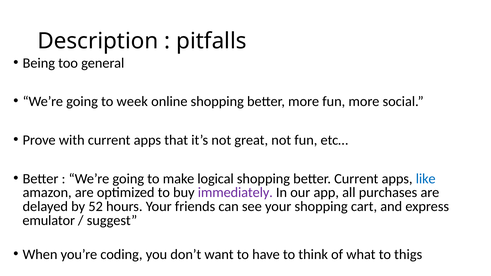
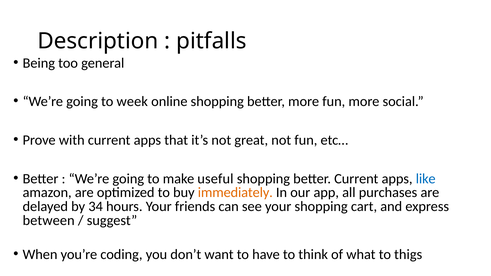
logical: logical -> useful (215, 179)
immediately colour: purple -> orange (235, 193)
52: 52 -> 34 (96, 207)
emulator: emulator -> between (49, 221)
